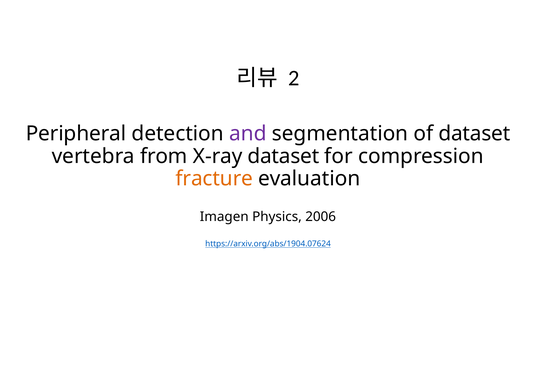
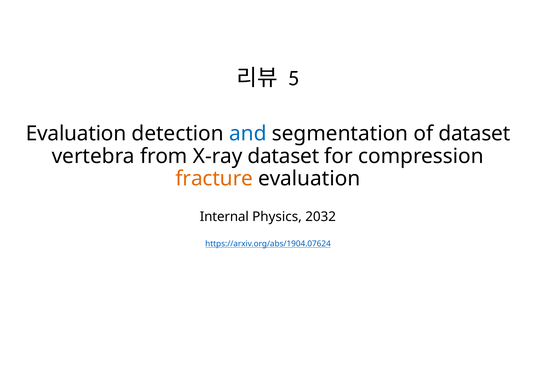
2: 2 -> 5 (294, 78)
Peripheral: Peripheral -> Evaluation (76, 134)
and colour: purple -> blue (248, 134)
Imagen: Imagen -> Internal (224, 217)
2006: 2006 -> 2032 (321, 217)
